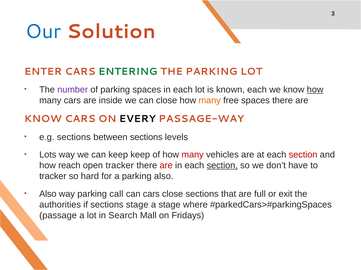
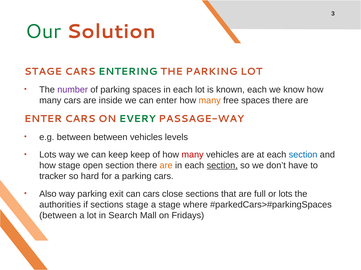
Our colour: blue -> green (43, 32)
ENTER: ENTER -> STAGE (43, 72)
how underline: present -> none (315, 90)
can close: close -> enter (167, 101)
KNOW: KNOW -> ENTER (43, 119)
EVERY colour: black -> green (137, 119)
e.g sections: sections -> between (74, 137)
between sections: sections -> vehicles (146, 137)
section colour: red -> blue (303, 155)
how reach: reach -> stage (69, 166)
open tracker: tracker -> section (120, 166)
are colour: red -> orange (166, 166)
parking also: also -> cars (164, 177)
call: call -> exit (116, 194)
or exit: exit -> lots (286, 194)
passage: passage -> between (58, 216)
